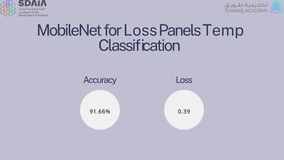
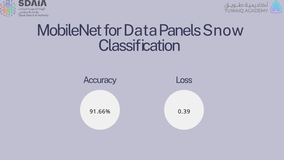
for Loss: Loss -> Data (140, 30)
Temp: Temp -> Snow (223, 30)
